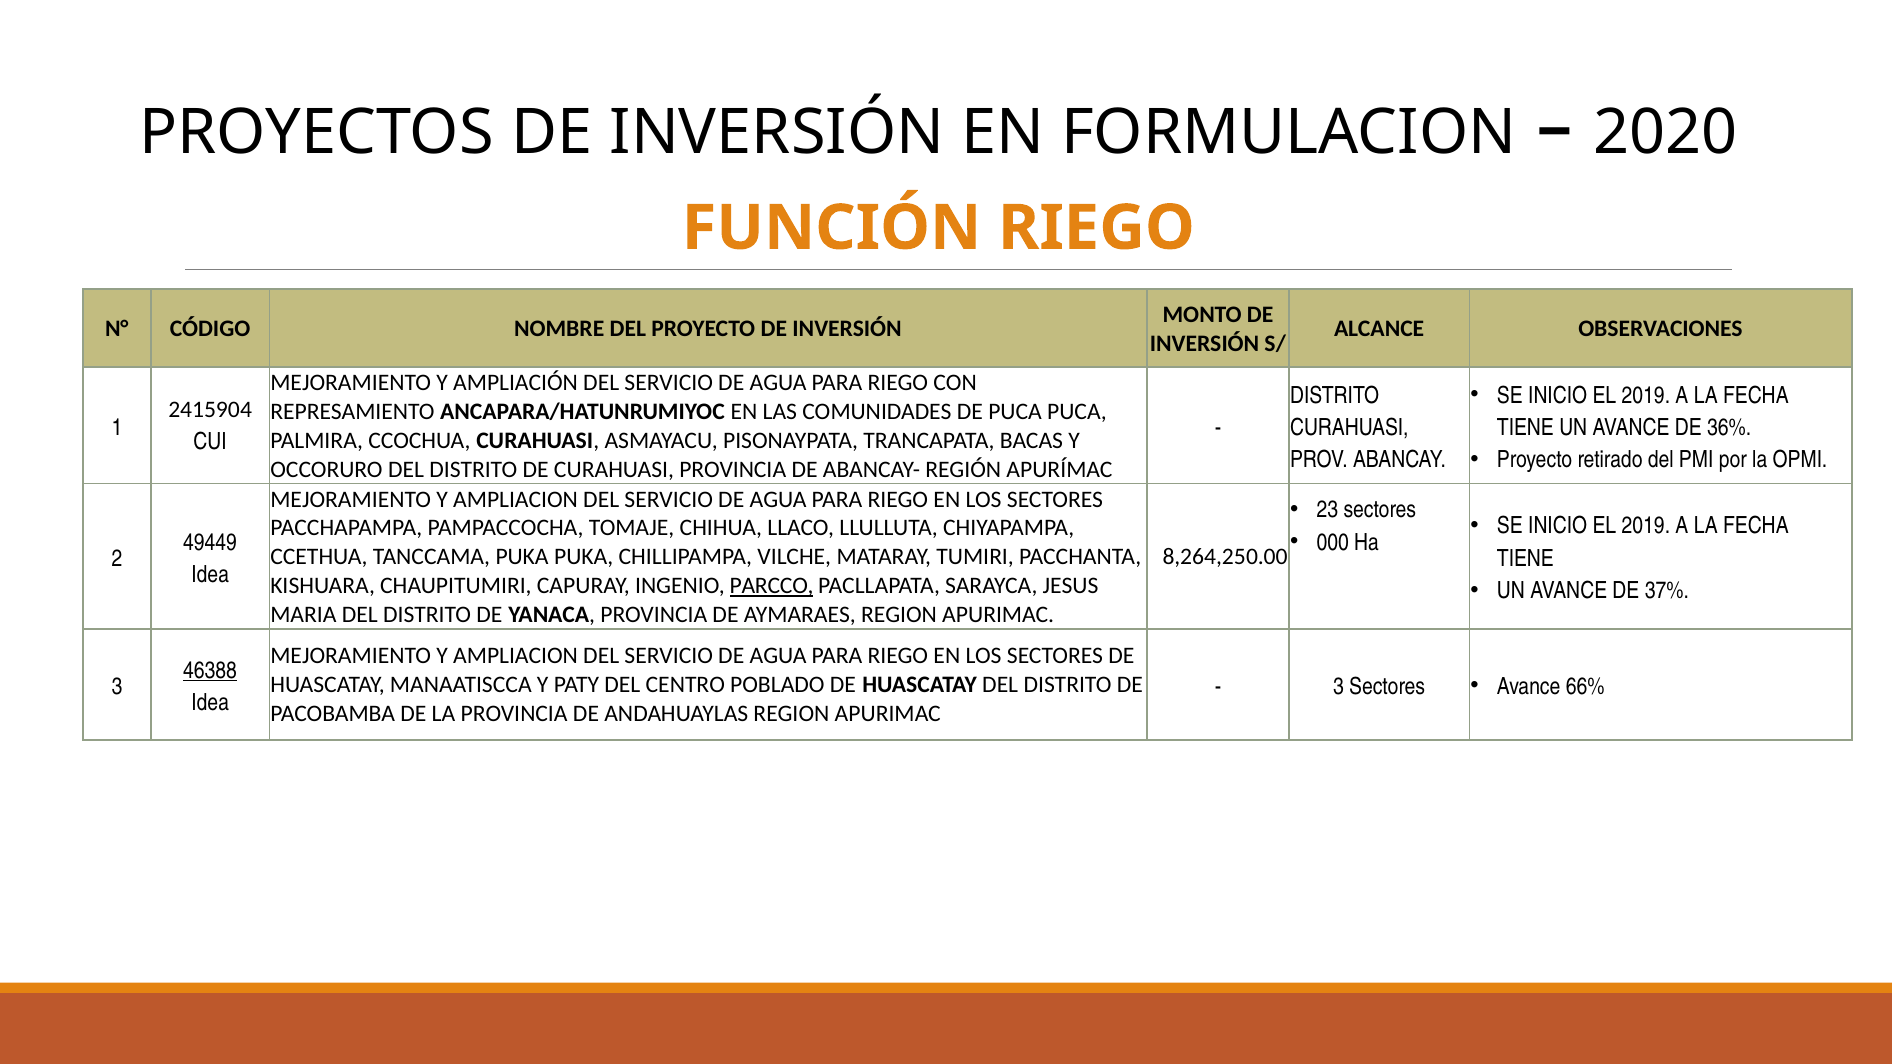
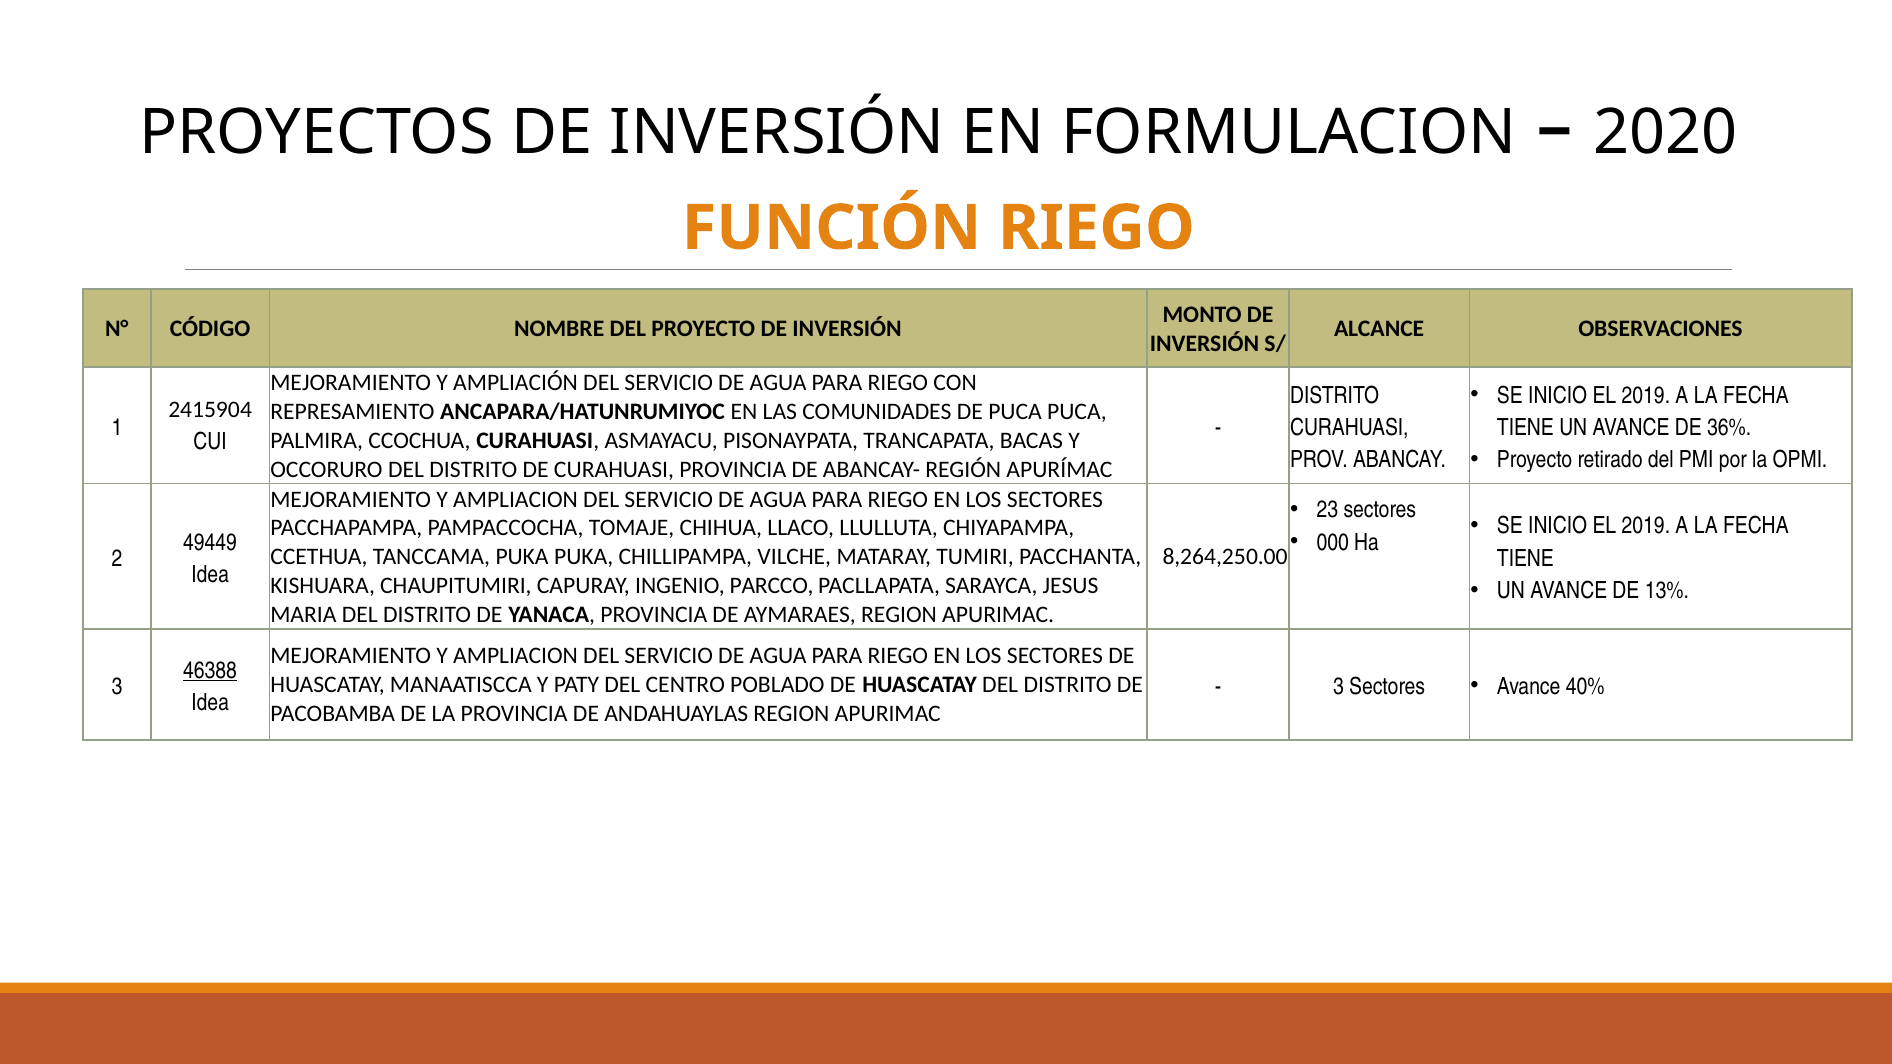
PARCCO underline: present -> none (772, 586)
37%: 37% -> 13% (1667, 591)
66%: 66% -> 40% (1585, 687)
